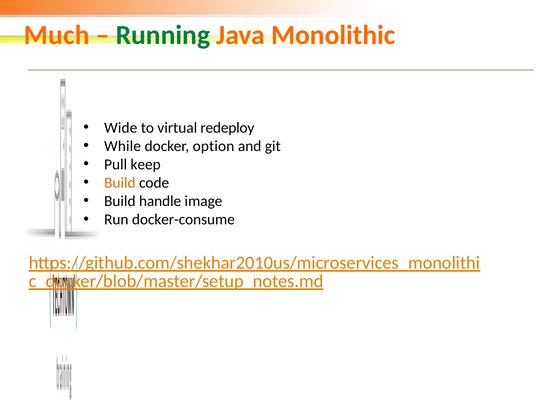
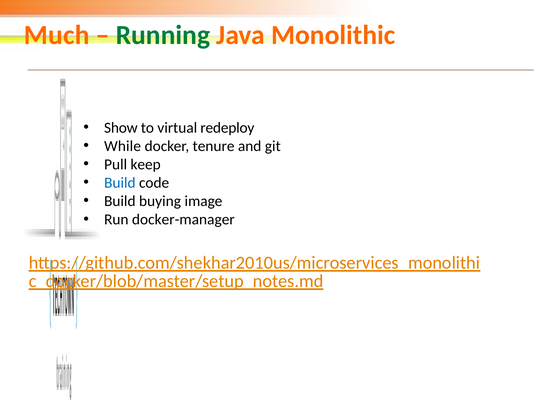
Wide: Wide -> Show (121, 128)
option: option -> tenure (214, 146)
Build colour: orange -> blue (120, 183)
handle: handle -> buying (160, 201)
docker-consume: docker-consume -> docker-manager (183, 220)
